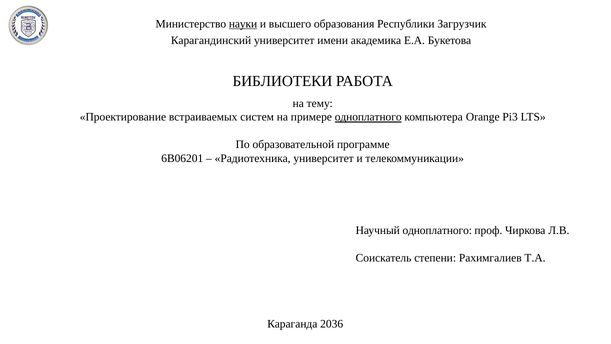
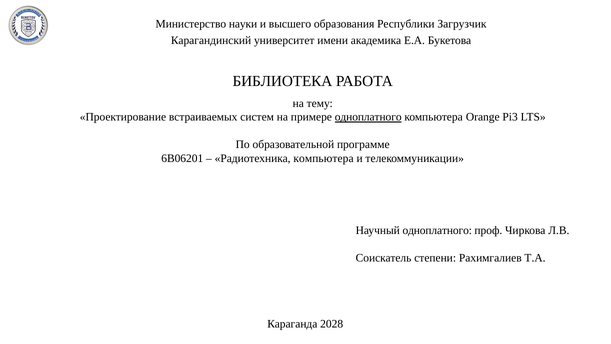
науки underline: present -> none (243, 24)
БИБЛИОТЕКИ: БИБЛИОТЕКИ -> БИБЛИОТЕКА (282, 81)
Радиотехника университет: университет -> компьютера (324, 158)
2036: 2036 -> 2028 (332, 324)
